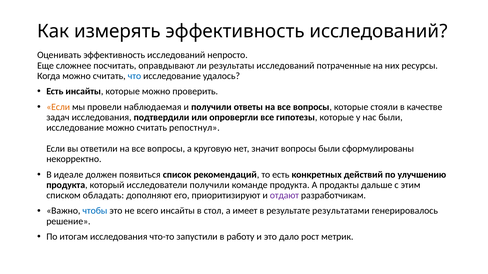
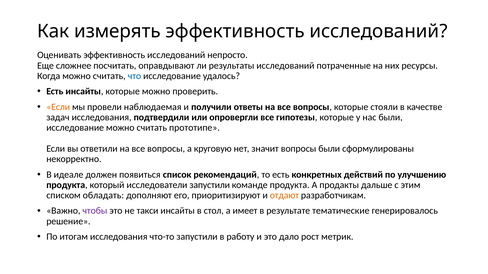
репостнул: репостнул -> прототипе (194, 128)
исследователи получили: получили -> запустили (210, 185)
отдают colour: purple -> orange (284, 196)
чтобы colour: blue -> purple (95, 211)
всего: всего -> такси (147, 211)
результатами: результатами -> тематические (341, 211)
